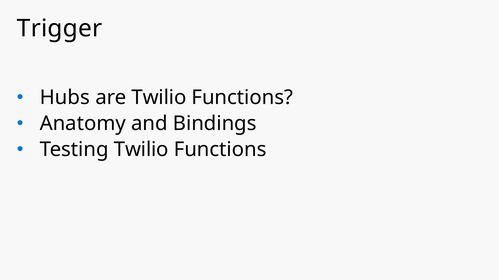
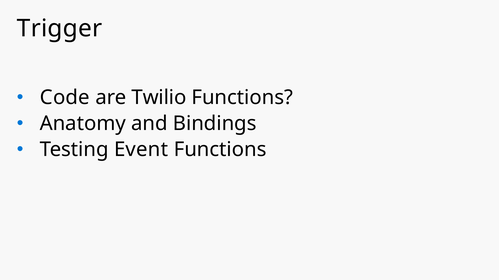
Hubs: Hubs -> Code (65, 98)
Testing Twilio: Twilio -> Event (141, 150)
